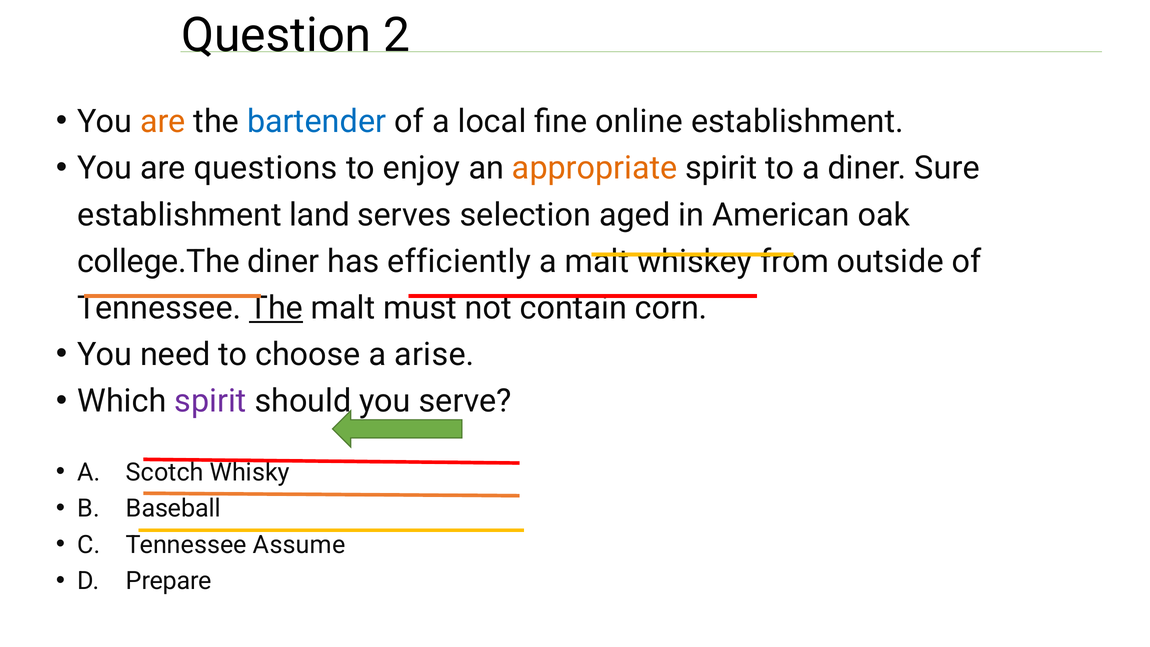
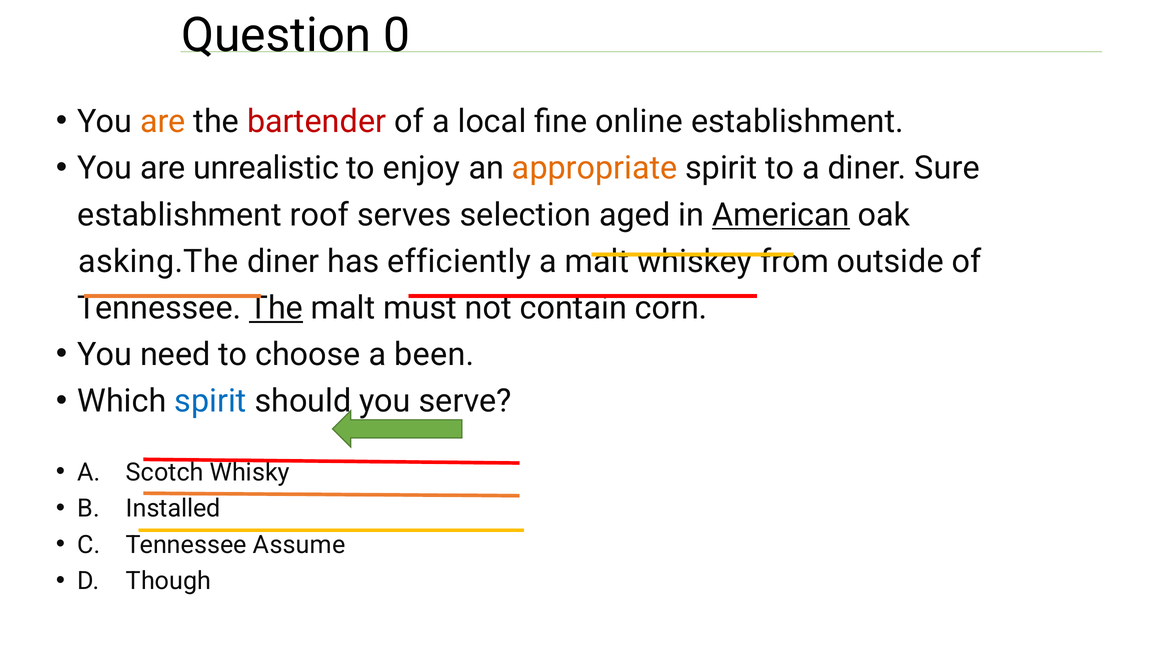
2: 2 -> 0 (397, 36)
bartender colour: blue -> red (317, 122)
questions: questions -> unrealistic (266, 168)
land: land -> roof (319, 215)
American underline: none -> present (781, 215)
college.The: college.The -> asking.The (158, 261)
arise: arise -> been (434, 355)
spirit colour: purple -> blue (210, 401)
Baseball: Baseball -> Installed (173, 508)
Prepare: Prepare -> Though (169, 581)
